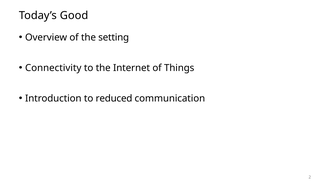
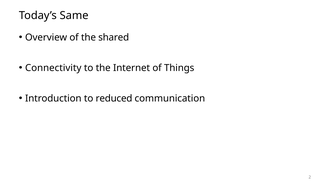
Good: Good -> Same (74, 15)
setting: setting -> shared (114, 37)
